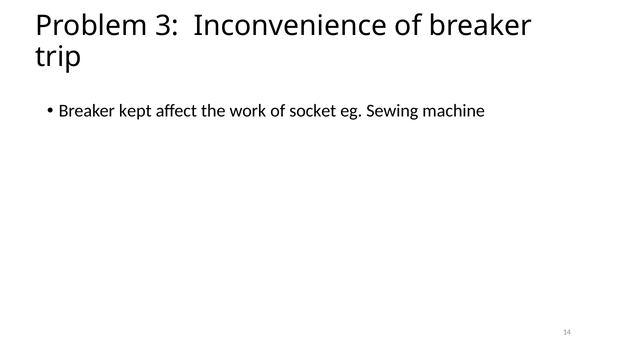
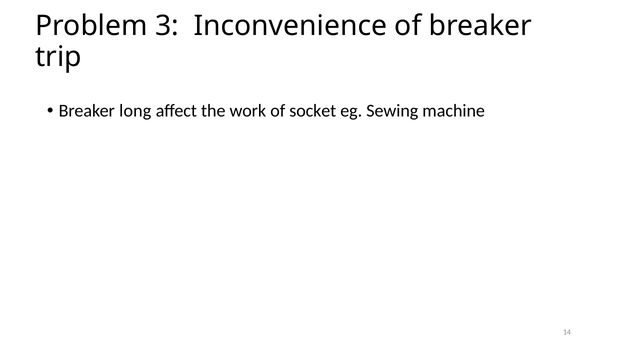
kept: kept -> long (135, 111)
